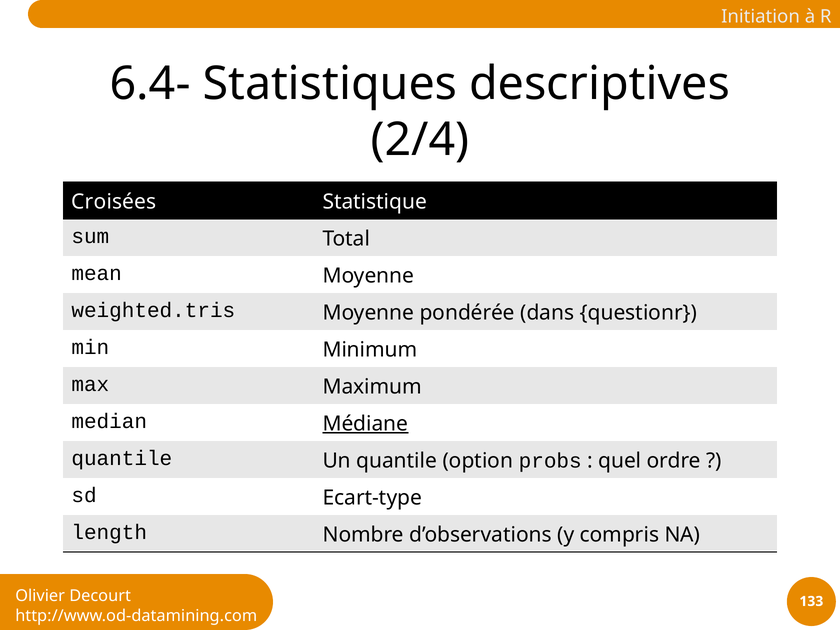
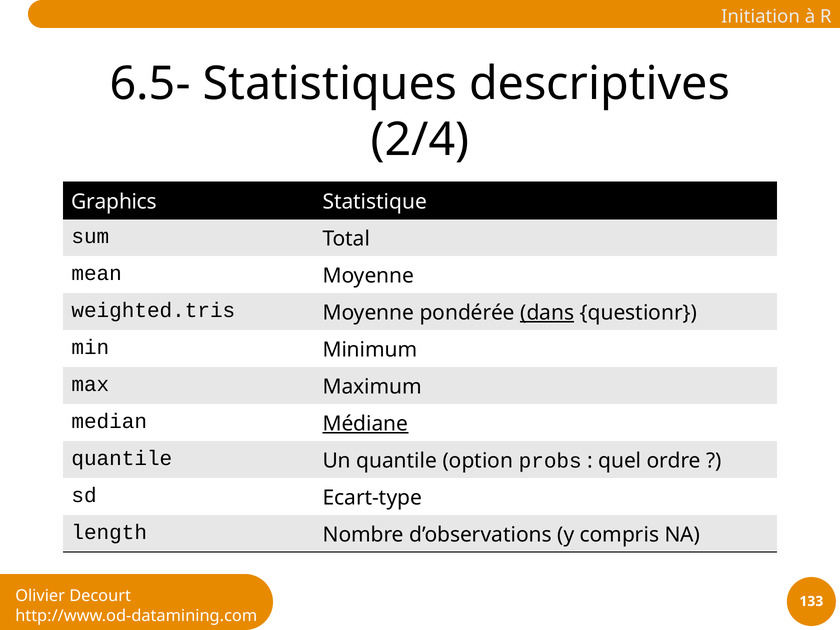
6.4-: 6.4- -> 6.5- (150, 84)
Croisées: Croisées -> Graphics (114, 202)
dans underline: none -> present (547, 313)
